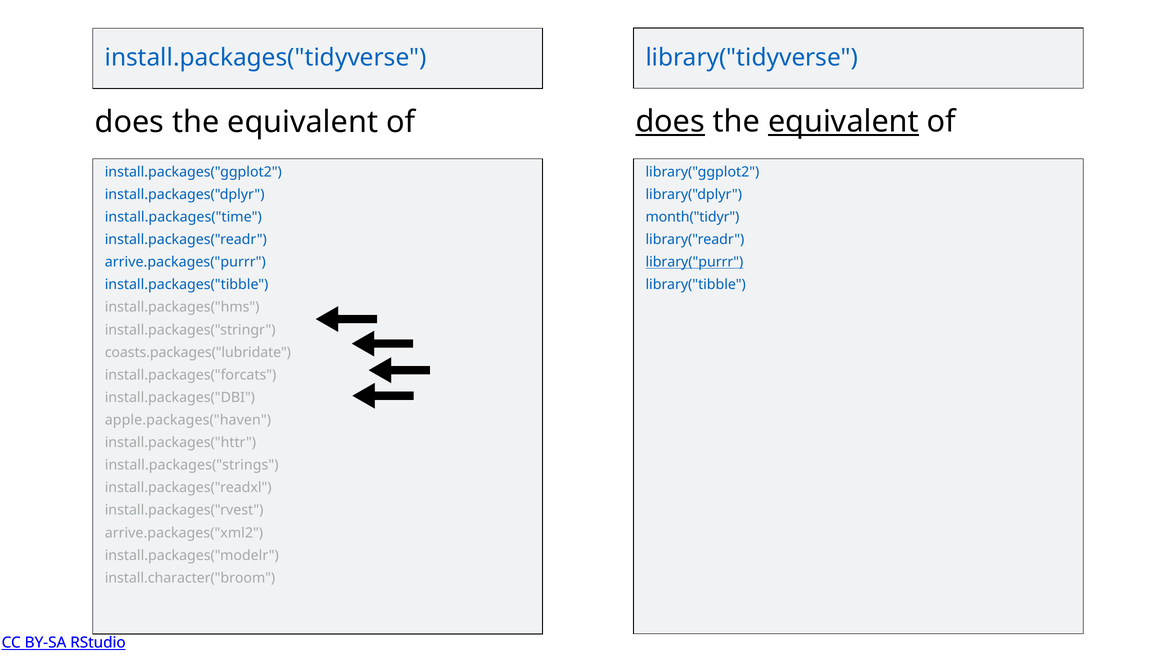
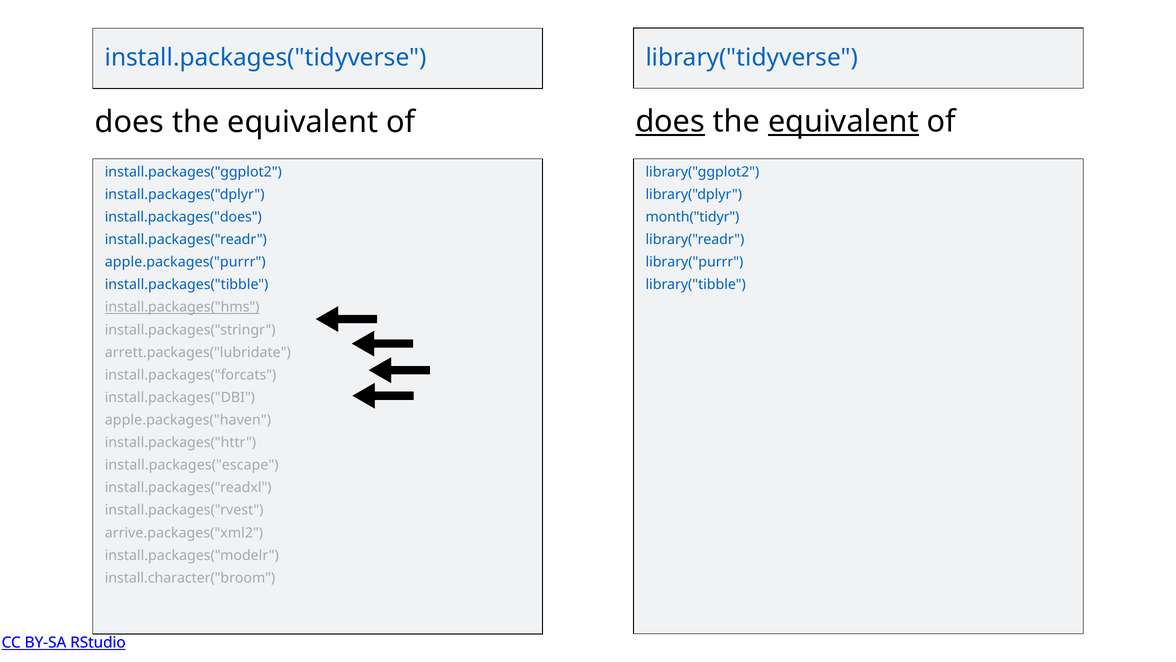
install.packages("time: install.packages("time -> install.packages("does (183, 217)
library("purrr underline: present -> none (694, 262)
arrive.packages("purrr: arrive.packages("purrr -> apple.packages("purrr (185, 262)
install.packages("hms underline: none -> present (182, 307)
coasts.packages("lubridate: coasts.packages("lubridate -> arrett.packages("lubridate (198, 352)
install.packages("strings: install.packages("strings -> install.packages("escape (192, 465)
